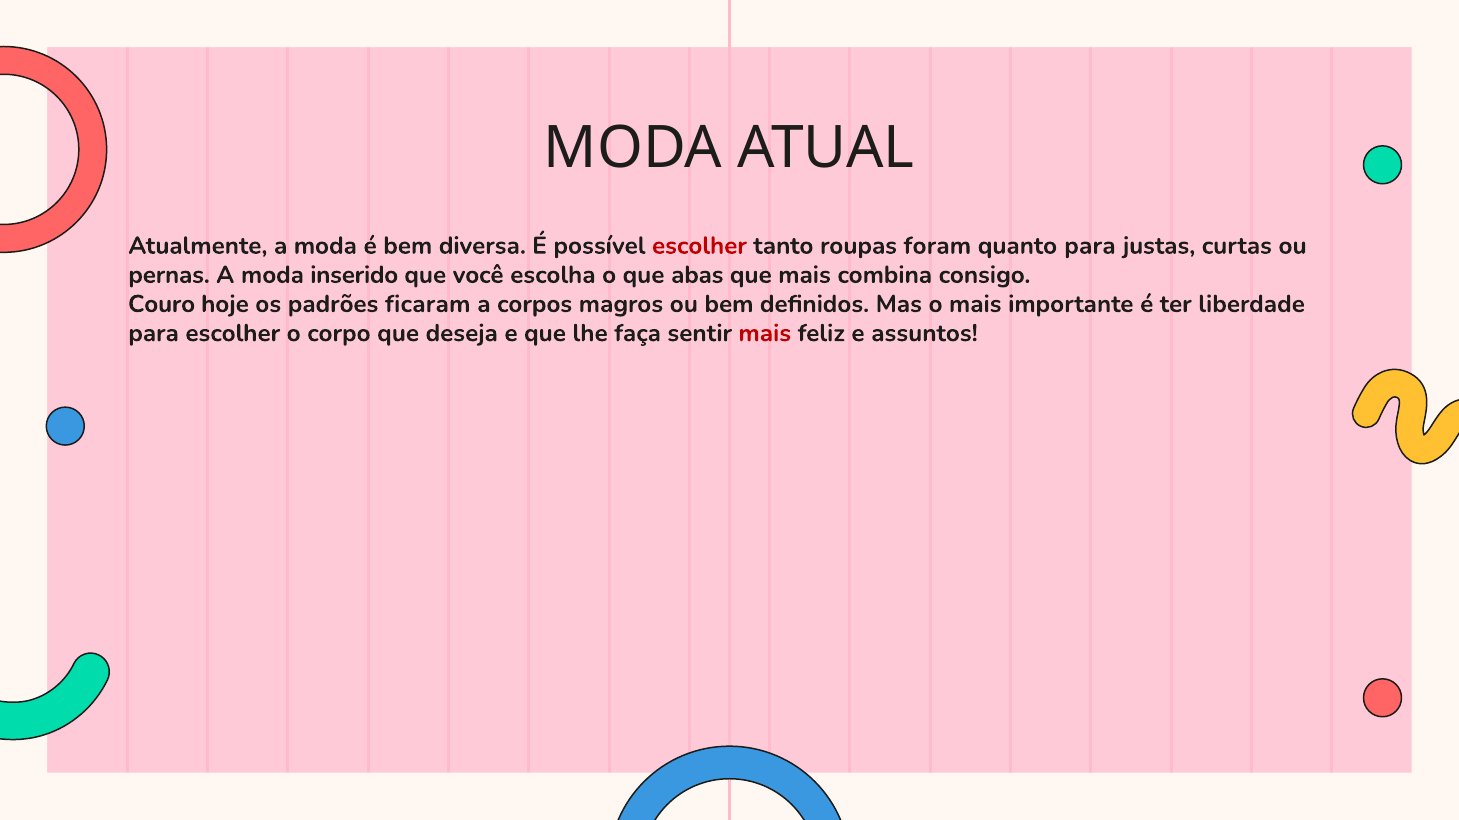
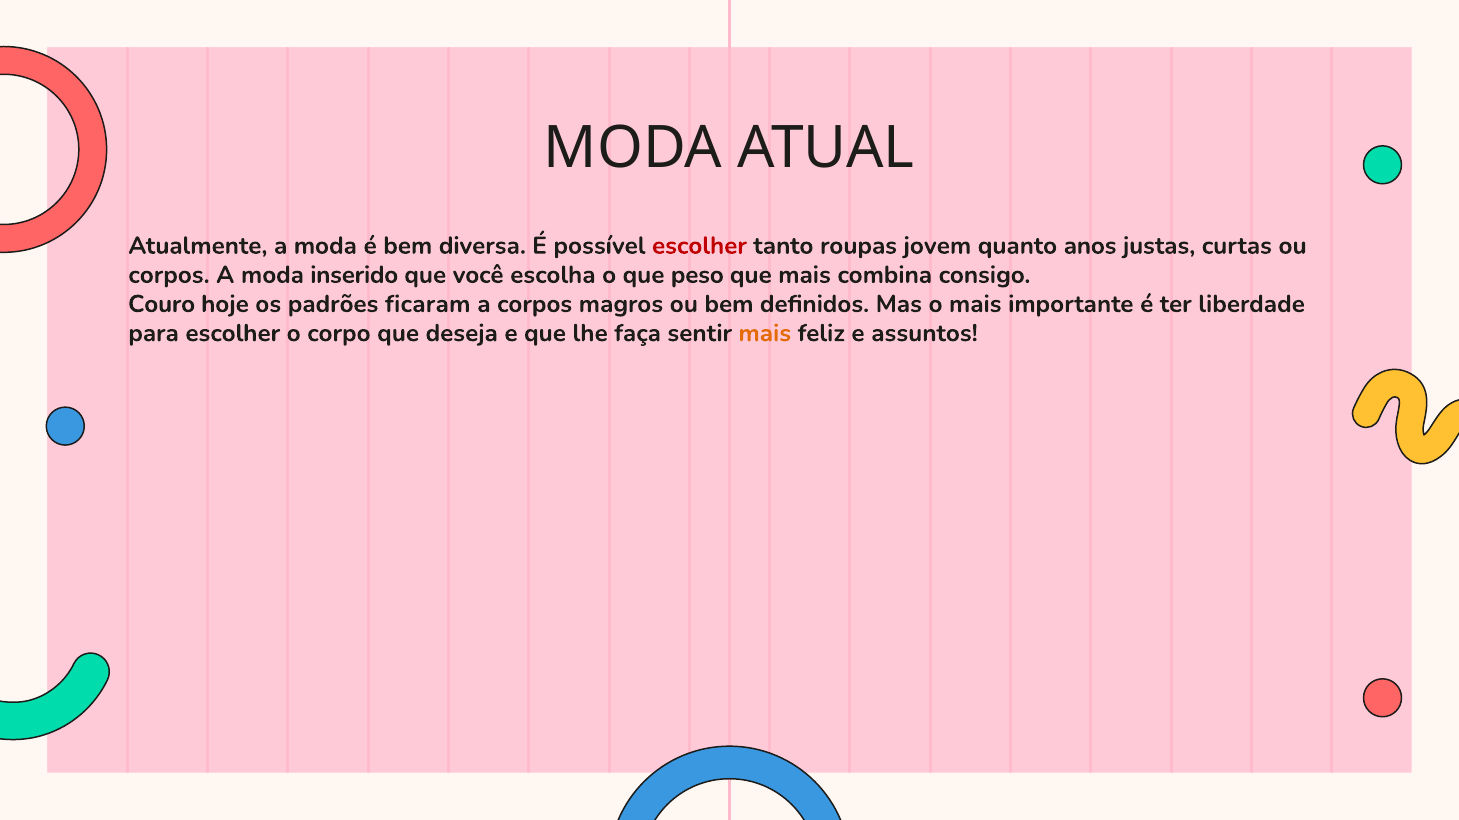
foram: foram -> jovem (937, 246)
quanto para: para -> anos (1090, 246)
pernas: pernas -> corpos (169, 275)
abas: abas -> peso (697, 275)
mais colour: red -> orange (765, 333)
